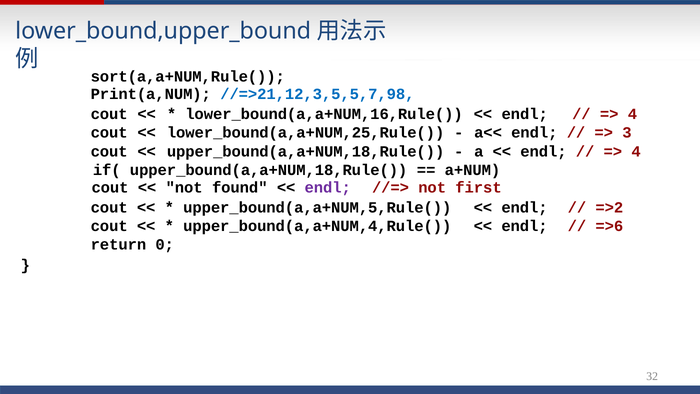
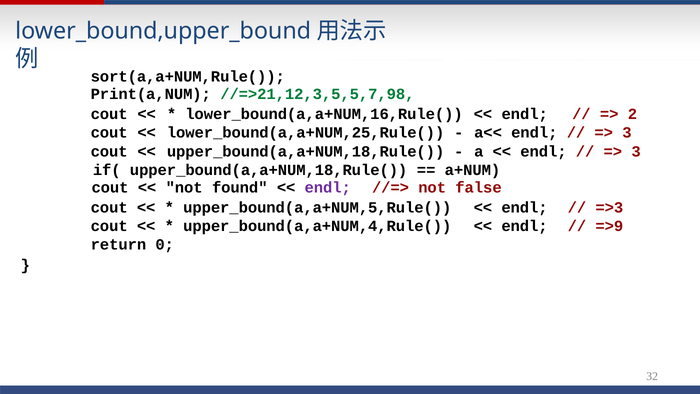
//=>21,12,3,5,5,7,98 colour: blue -> green (317, 94)
4: 4 -> 2 (632, 114)
4: 4 -> 3 (636, 151)
first: first -> false (479, 188)
=>2: =>2 -> =>3 (609, 207)
=>6: =>6 -> =>9 (609, 226)
